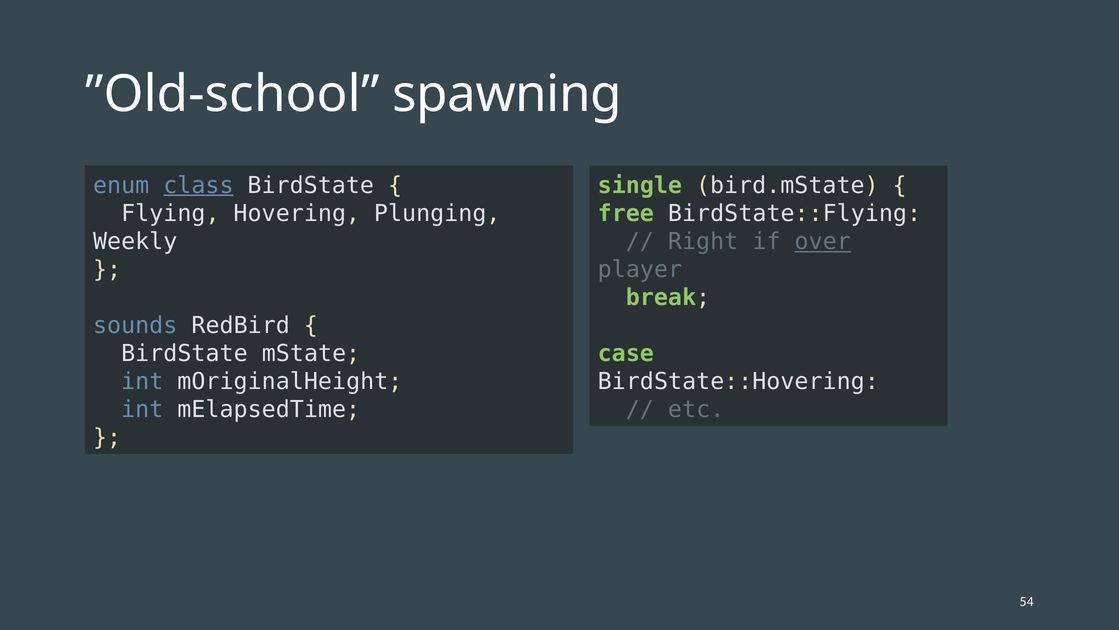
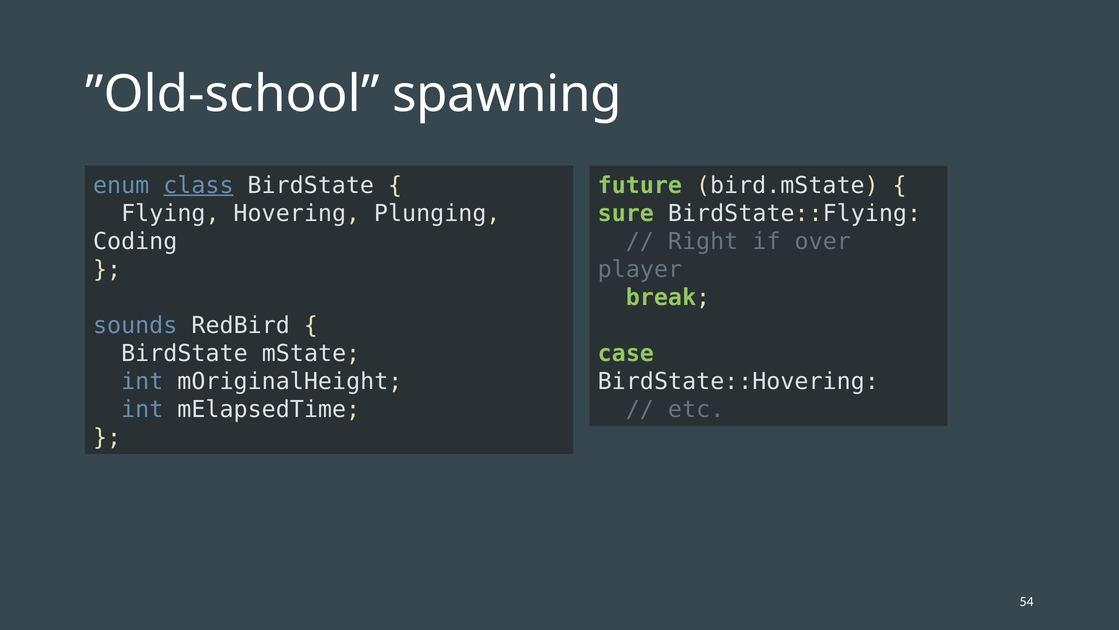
single: single -> future (640, 185)
free: free -> sure (626, 213)
Weekly: Weekly -> Coding (135, 241)
over underline: present -> none (823, 241)
